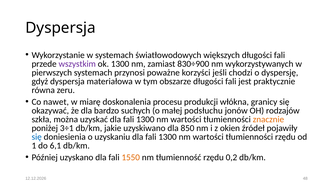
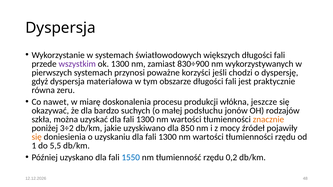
granicy: granicy -> jeszcze (264, 102)
3÷1: 3÷1 -> 3÷2 (67, 128)
okien: okien -> mocy (230, 128)
się colour: blue -> orange (37, 137)
6,1: 6,1 -> 5,5 (55, 146)
1550 colour: orange -> blue (131, 158)
